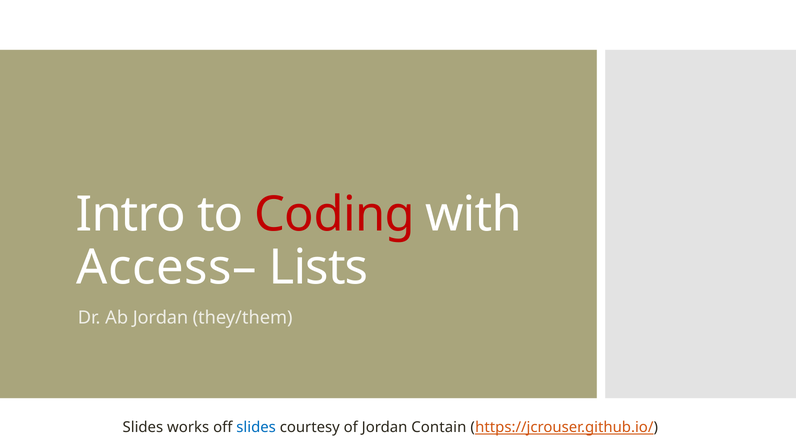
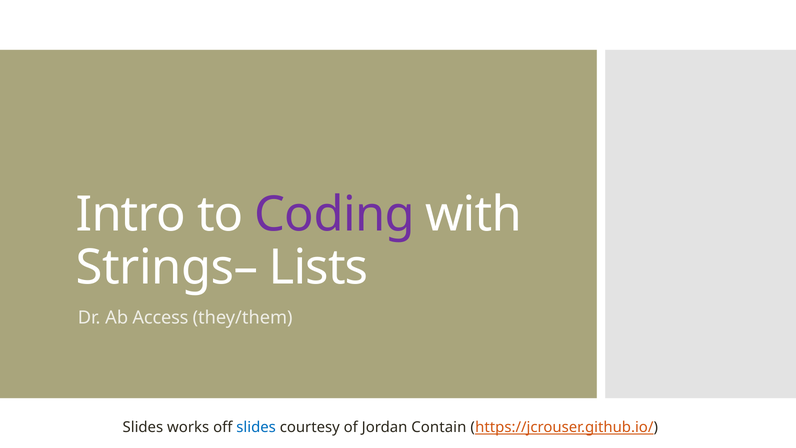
Coding colour: red -> purple (335, 215)
Access–: Access– -> Strings– (167, 268)
Ab Jordan: Jordan -> Access (160, 318)
